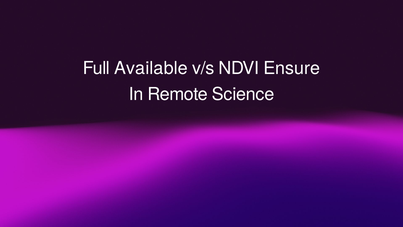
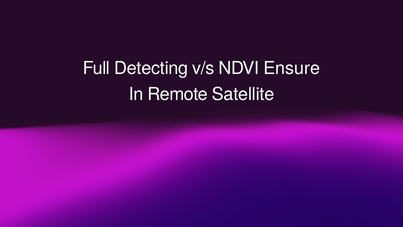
Available: Available -> Detecting (151, 68)
Science: Science -> Satellite (243, 94)
